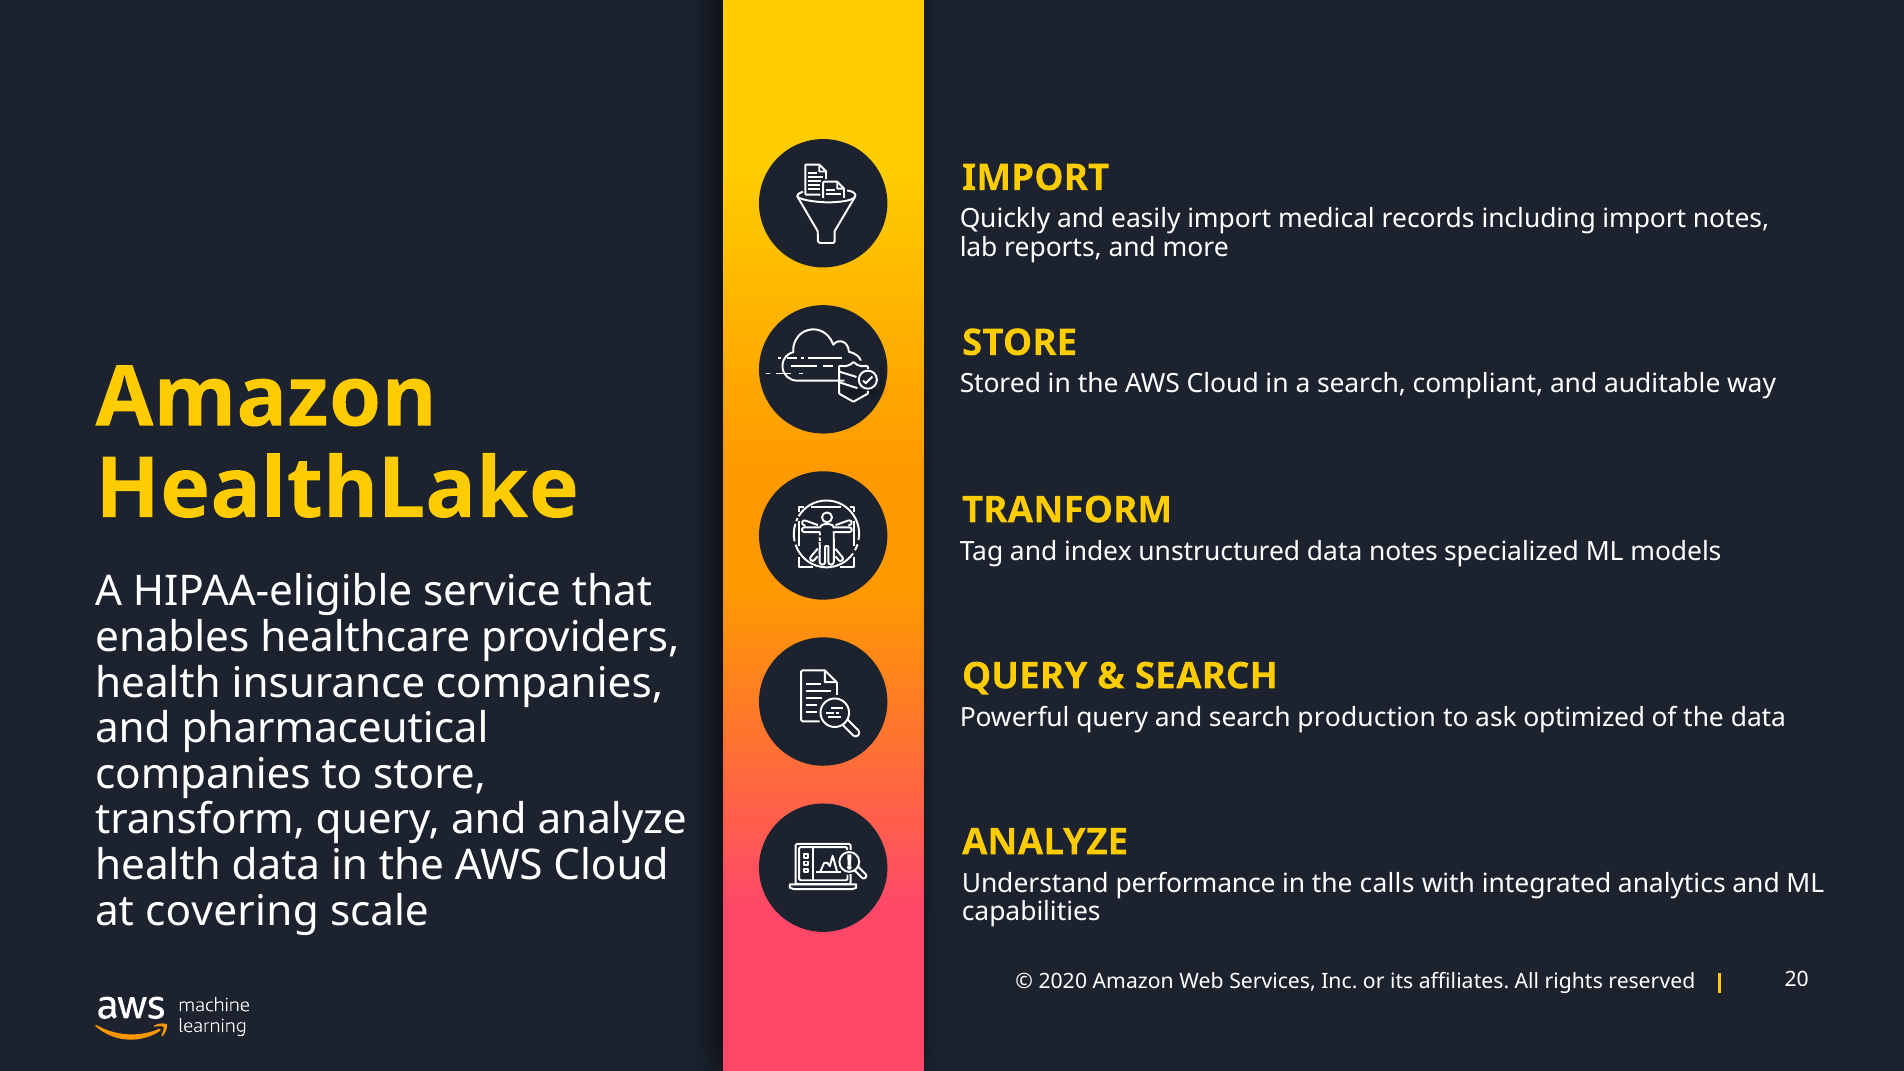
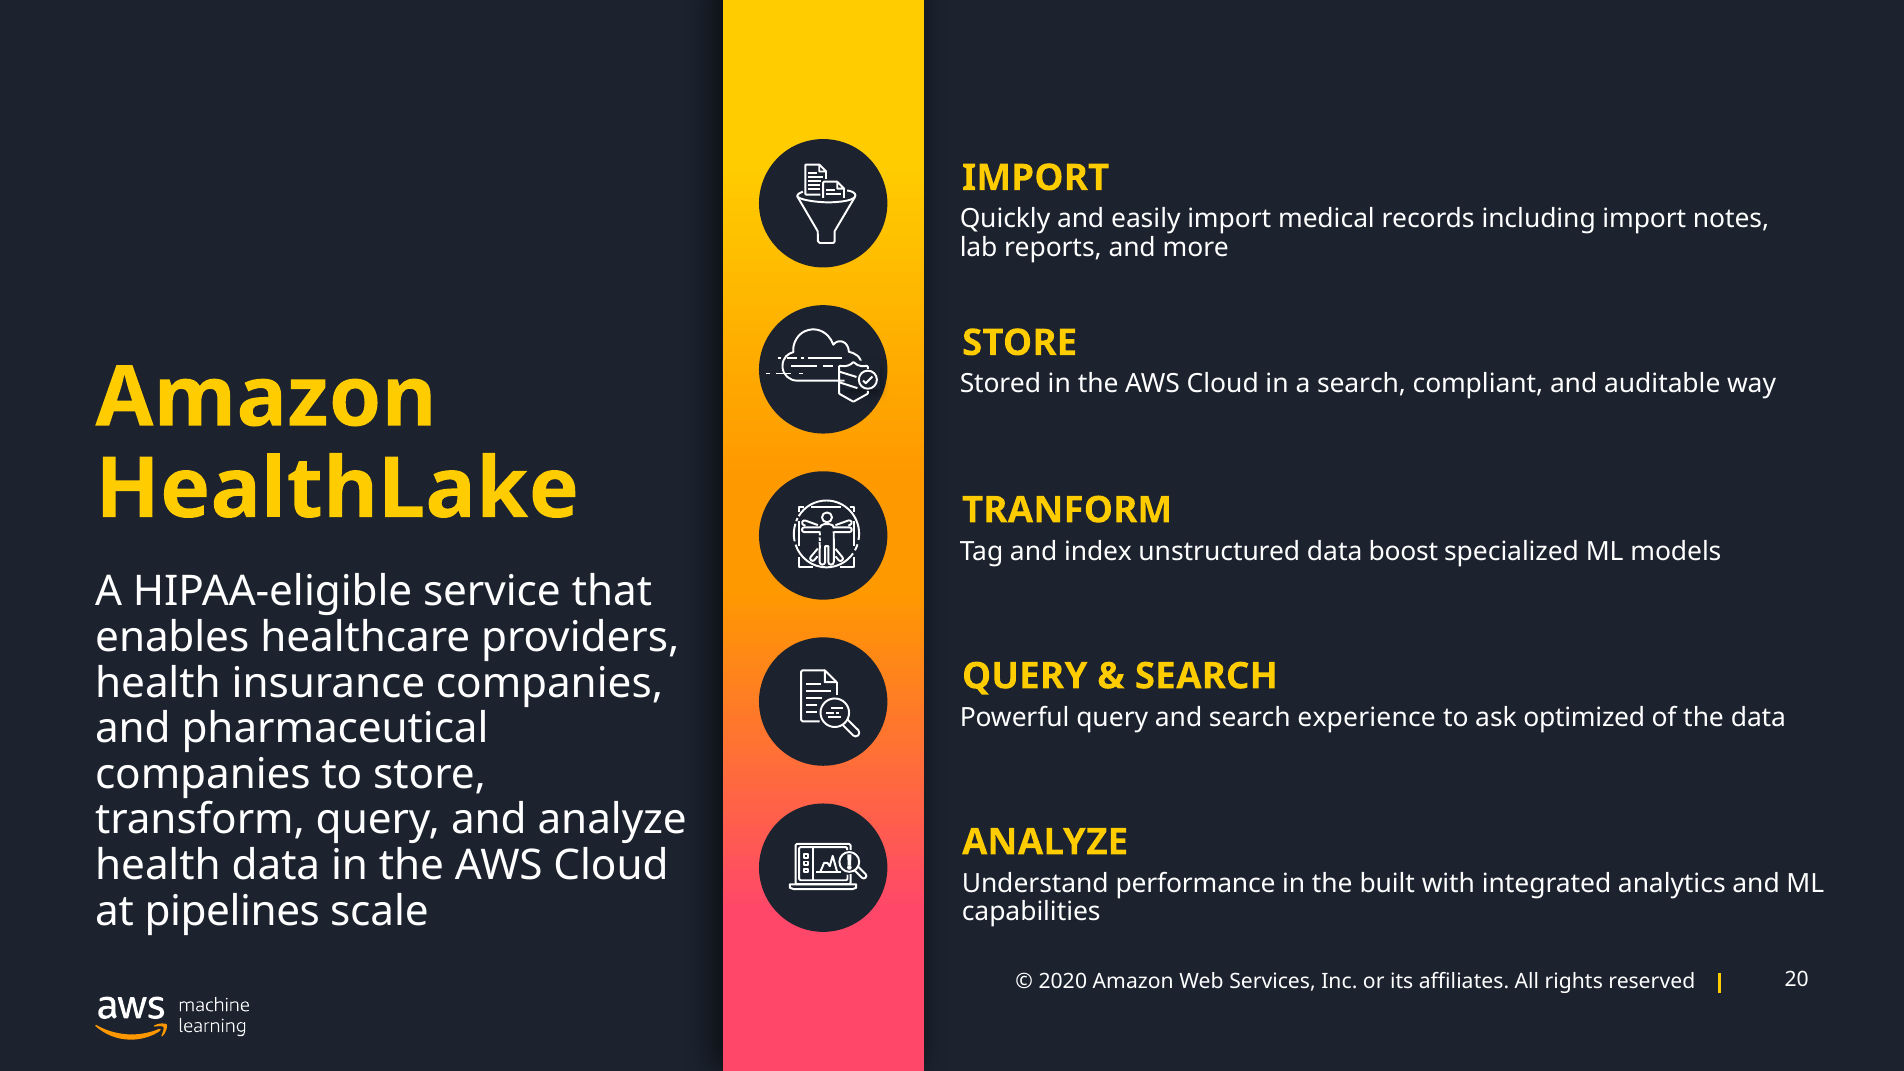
data notes: notes -> boost (1403, 551)
production: production -> experience (1367, 717)
calls: calls -> built (1387, 883)
covering: covering -> pipelines (232, 911)
